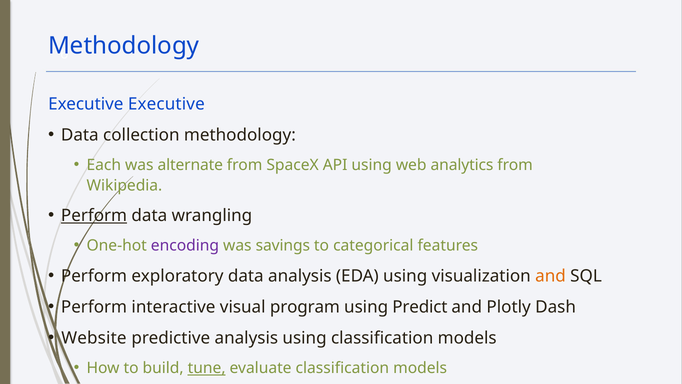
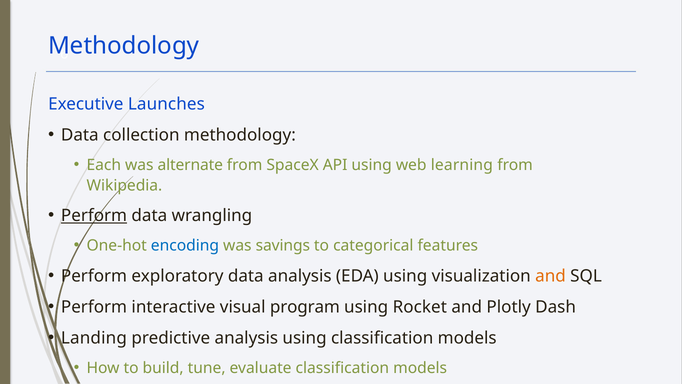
Executive Executive: Executive -> Launches (166, 104)
analytics: analytics -> learning (462, 165)
encoding colour: purple -> blue (185, 245)
Predict: Predict -> Rocket (420, 307)
Website: Website -> Landing (94, 338)
tune underline: present -> none (207, 368)
